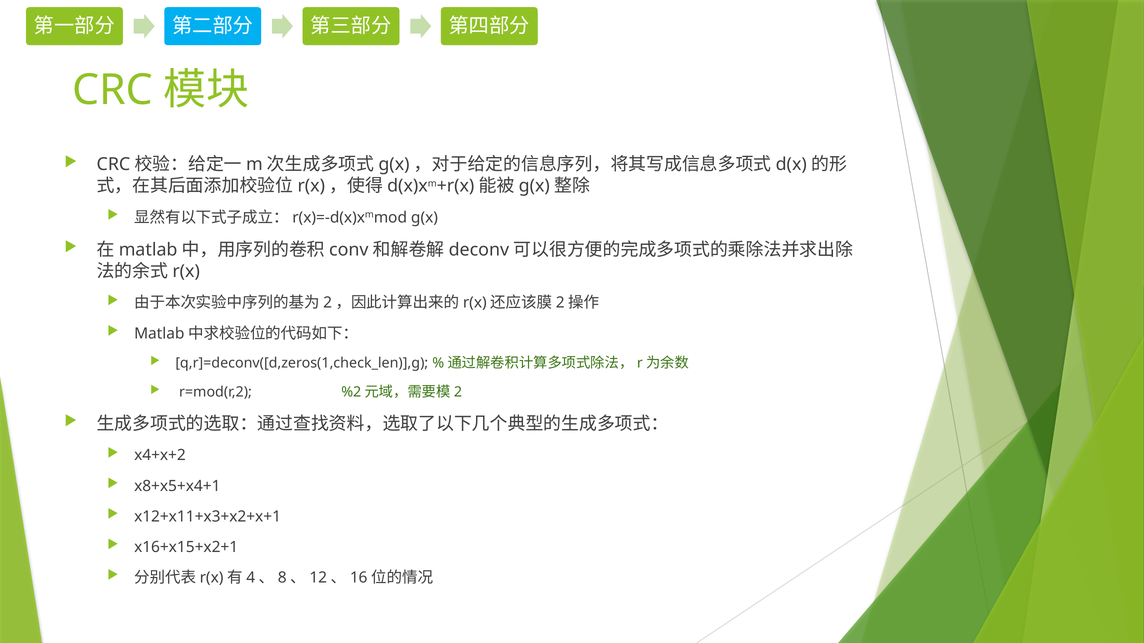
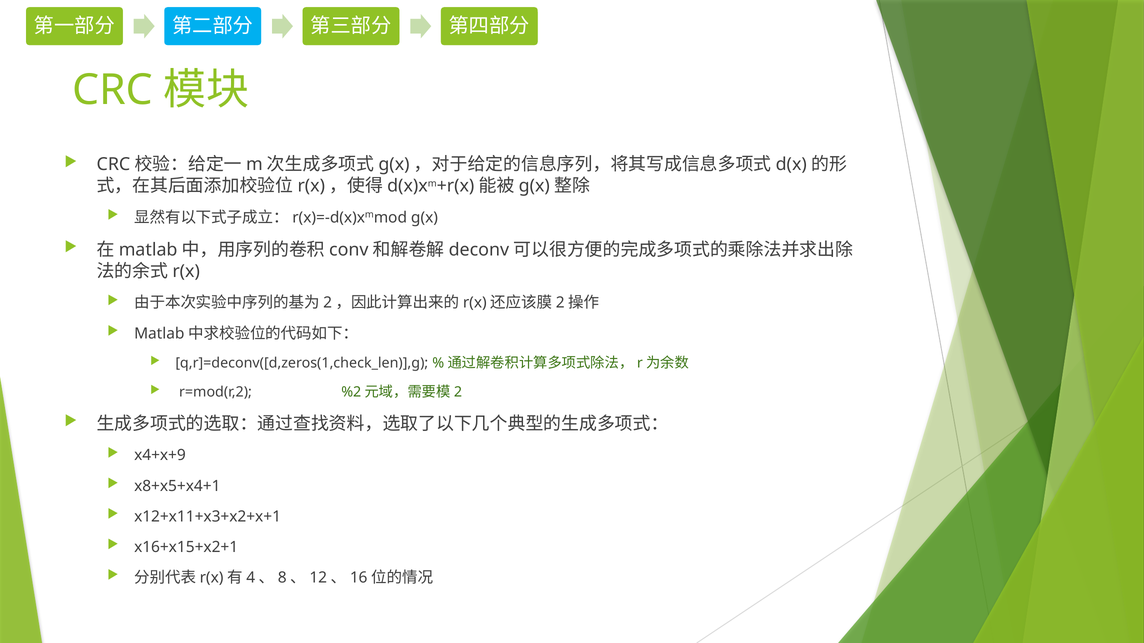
x4+x+2: x4+x+2 -> x4+x+9 (160, 456)
